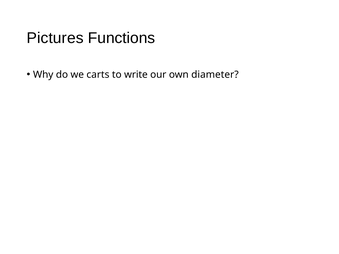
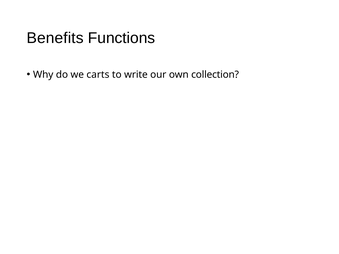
Pictures: Pictures -> Benefits (55, 38)
diameter: diameter -> collection (215, 75)
